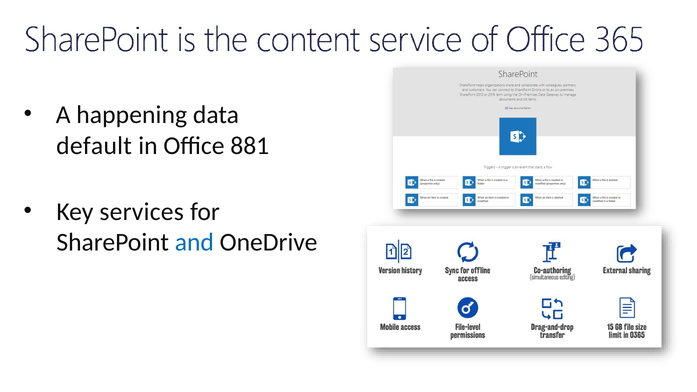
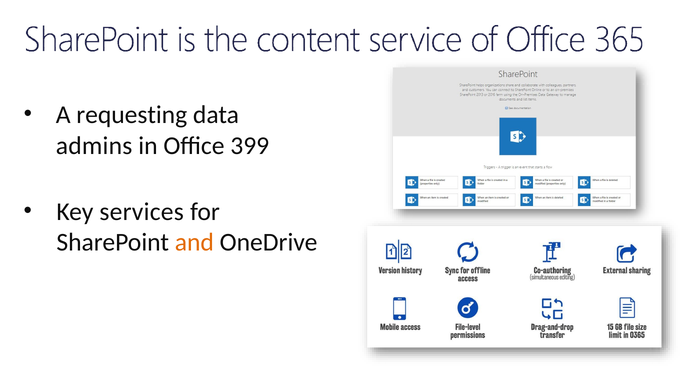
happening: happening -> requesting (132, 115)
default: default -> admins (94, 146)
881: 881 -> 399 (250, 146)
and colour: blue -> orange (194, 242)
